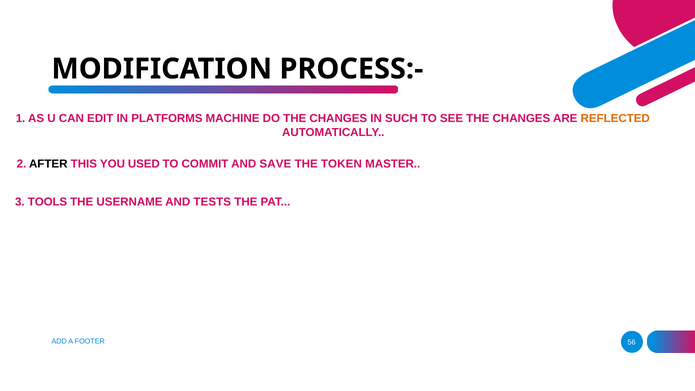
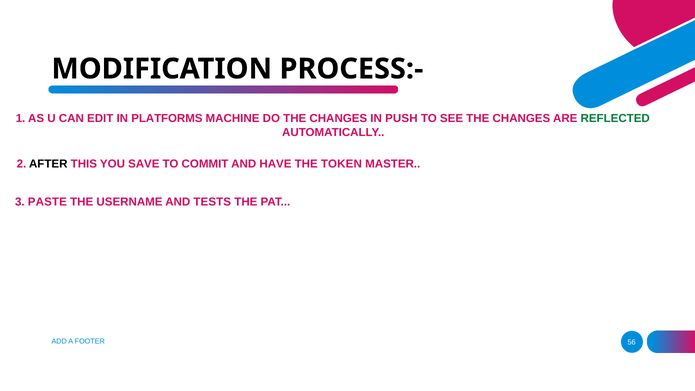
SUCH: SUCH -> PUSH (401, 119)
REFLECTED colour: orange -> green (615, 119)
USED: USED -> SAVE (144, 164)
SAVE: SAVE -> HAVE (275, 164)
TOOLS: TOOLS -> PASTE (47, 202)
